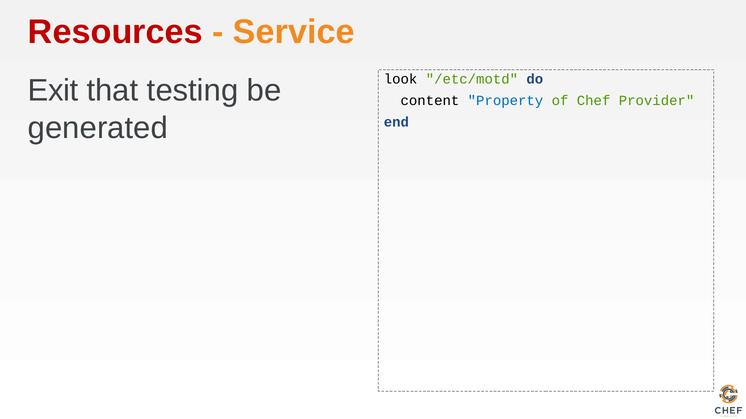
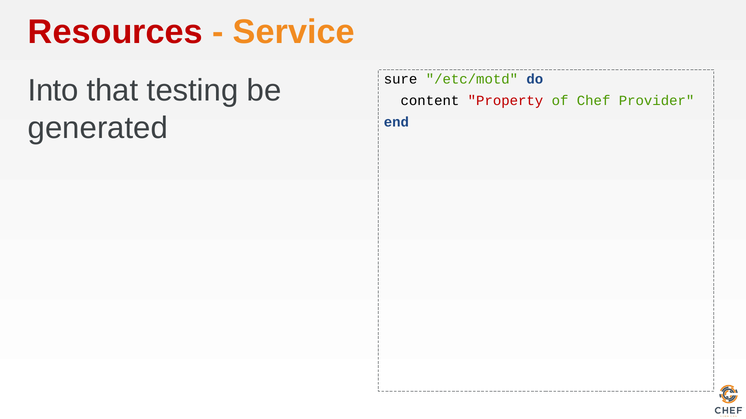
look: look -> sure (401, 79)
Exit: Exit -> Into (53, 91)
Property colour: blue -> red (505, 101)
